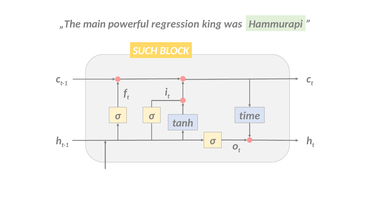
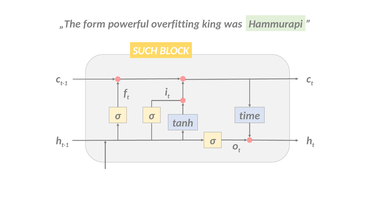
main: main -> form (94, 24)
regression: regression -> overfitting (175, 24)
